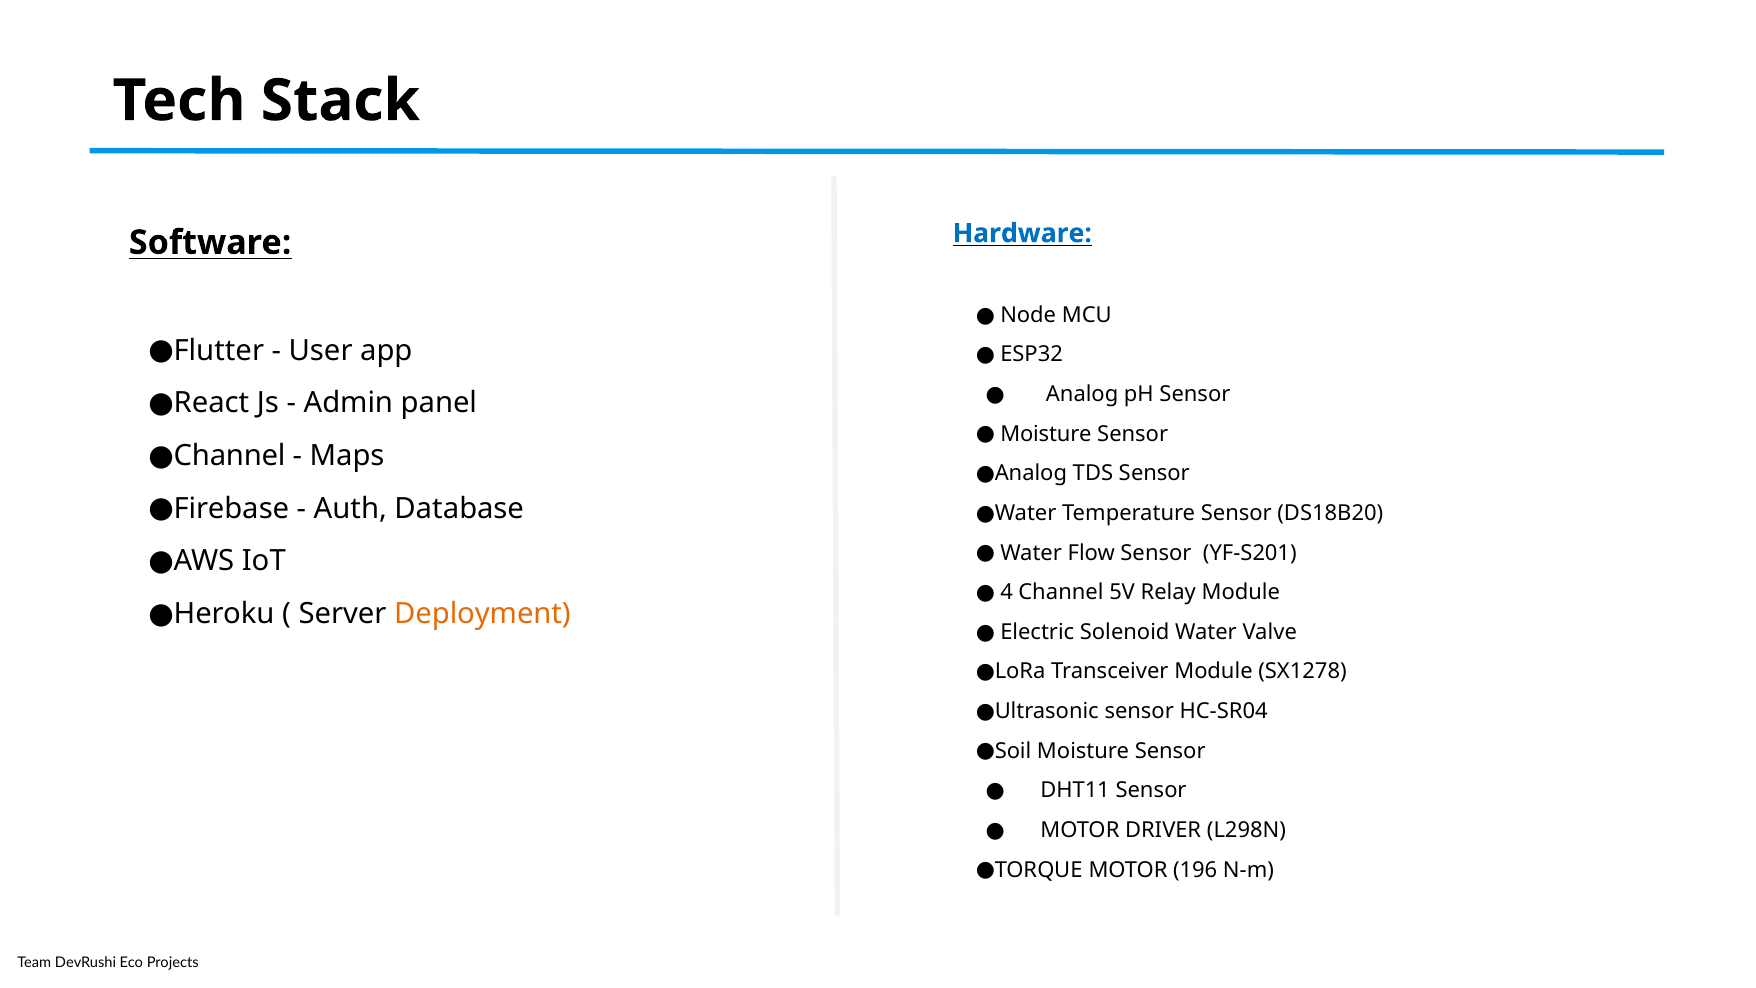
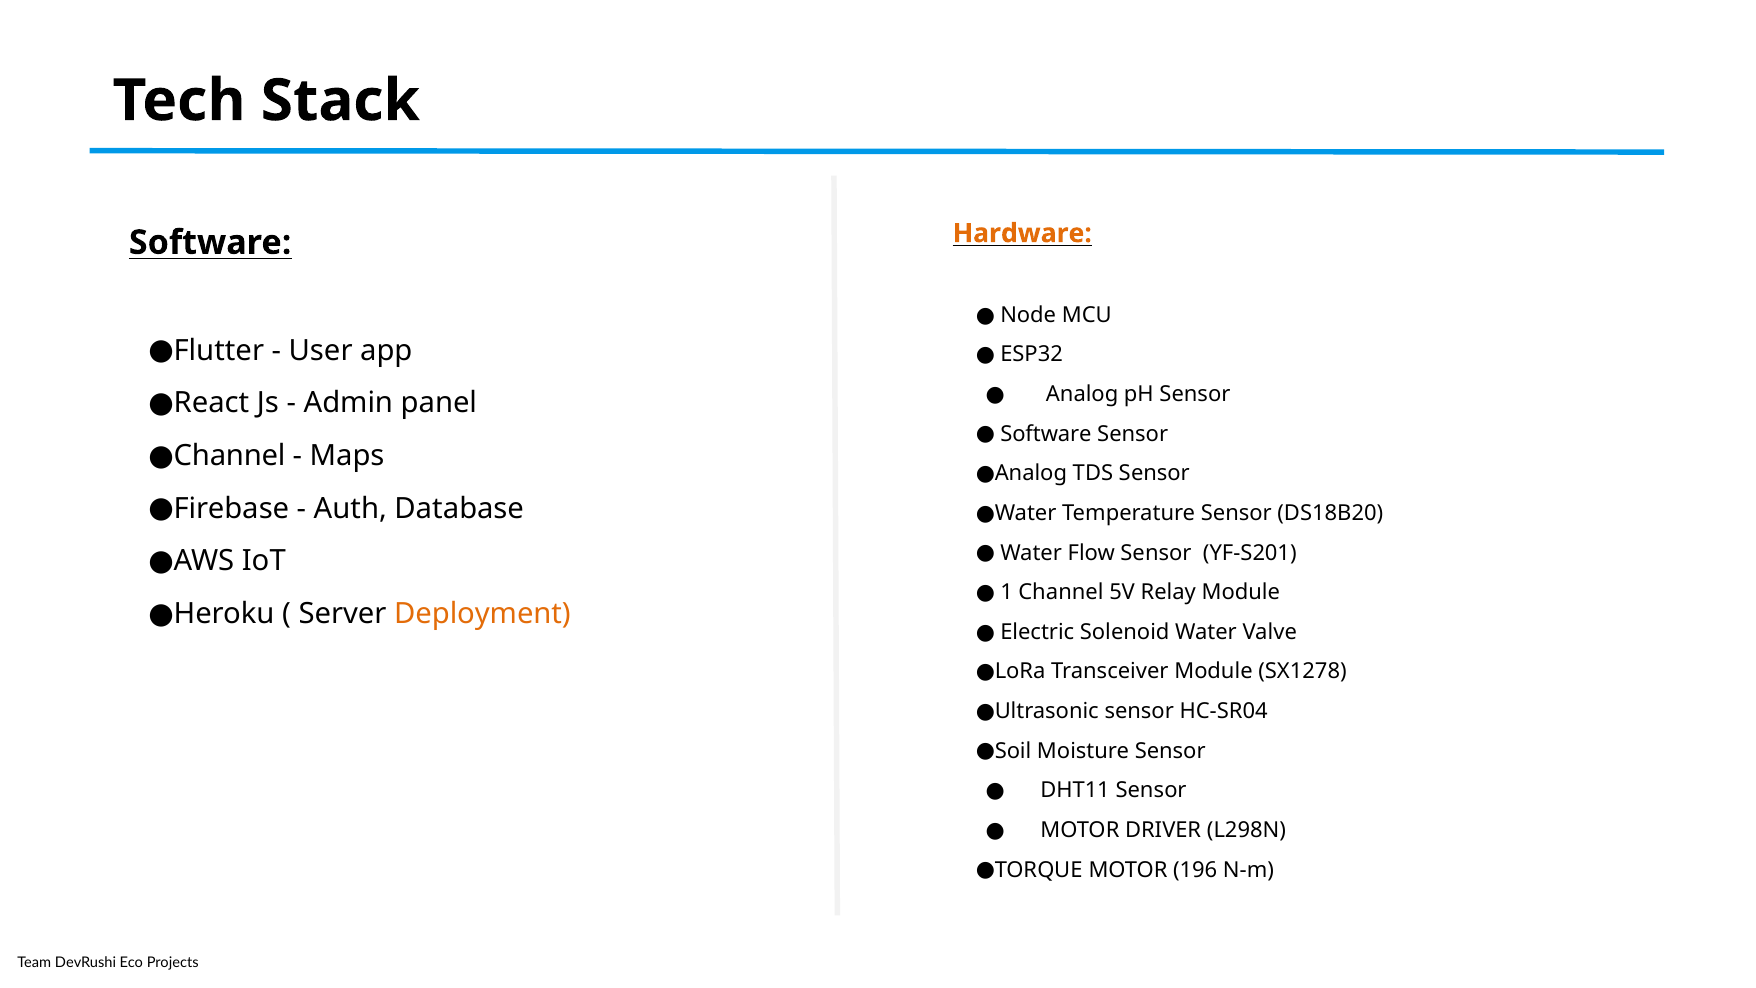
Hardware colour: blue -> orange (1022, 233)
Moisture: Moisture -> Software (1046, 434)
4: 4 -> 1 (1007, 592)
